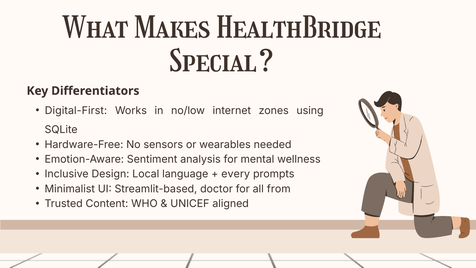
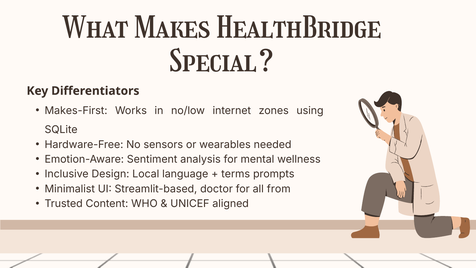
Digital-First: Digital-First -> Makes-First (76, 111)
every: every -> terms (236, 174)
